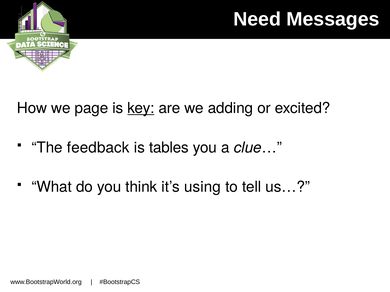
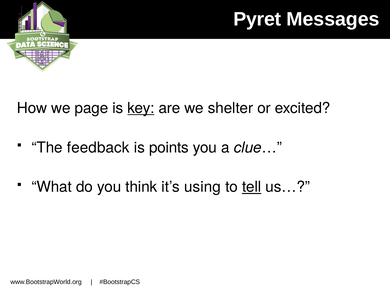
Need: Need -> Pyret (257, 19)
adding: adding -> shelter (230, 108)
tables: tables -> points (169, 148)
tell underline: none -> present (252, 187)
